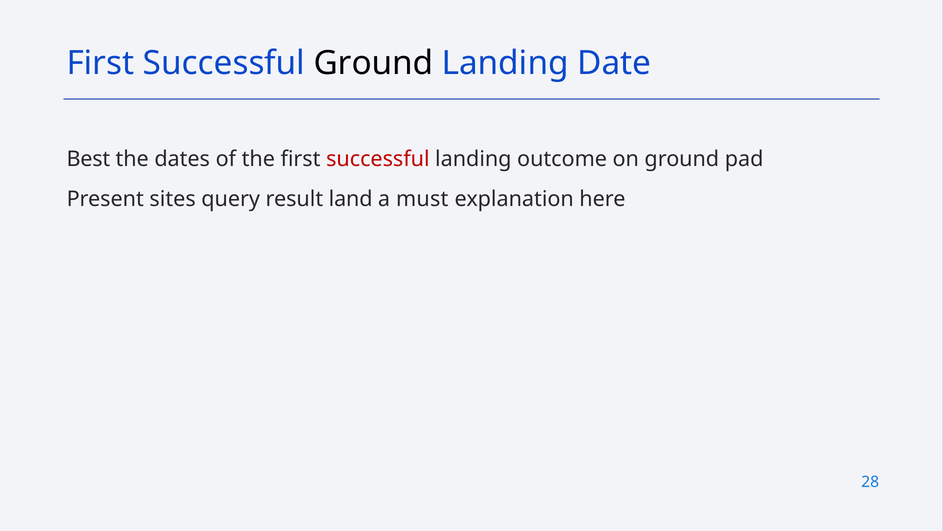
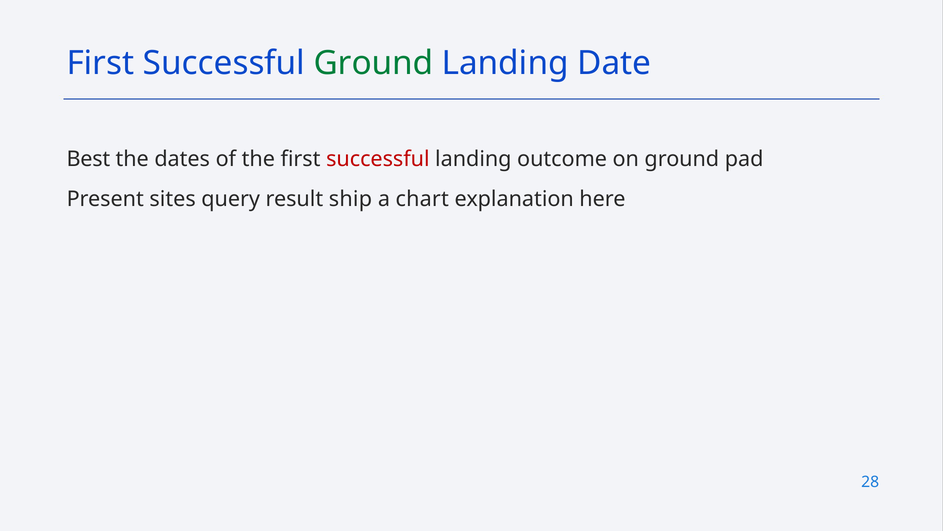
Ground colour: black -> green (373, 63)
land: land -> ship (350, 199)
must: must -> chart (422, 199)
